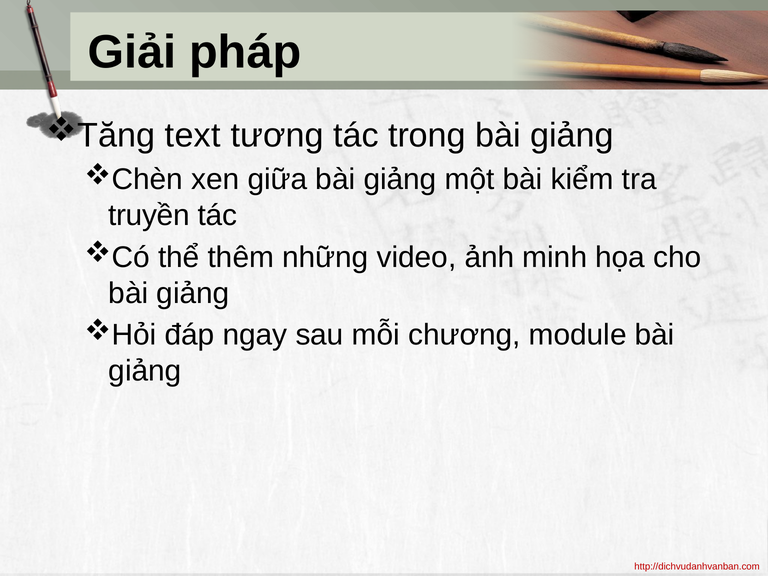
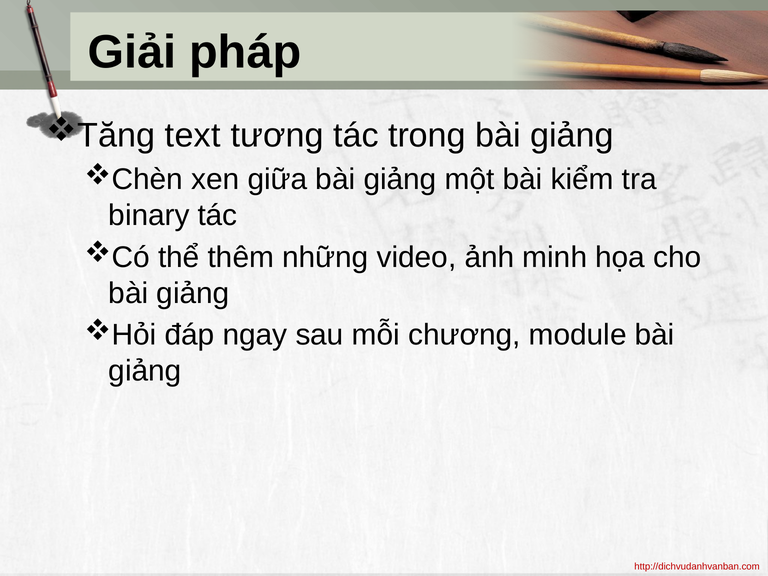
truyền: truyền -> binary (149, 215)
